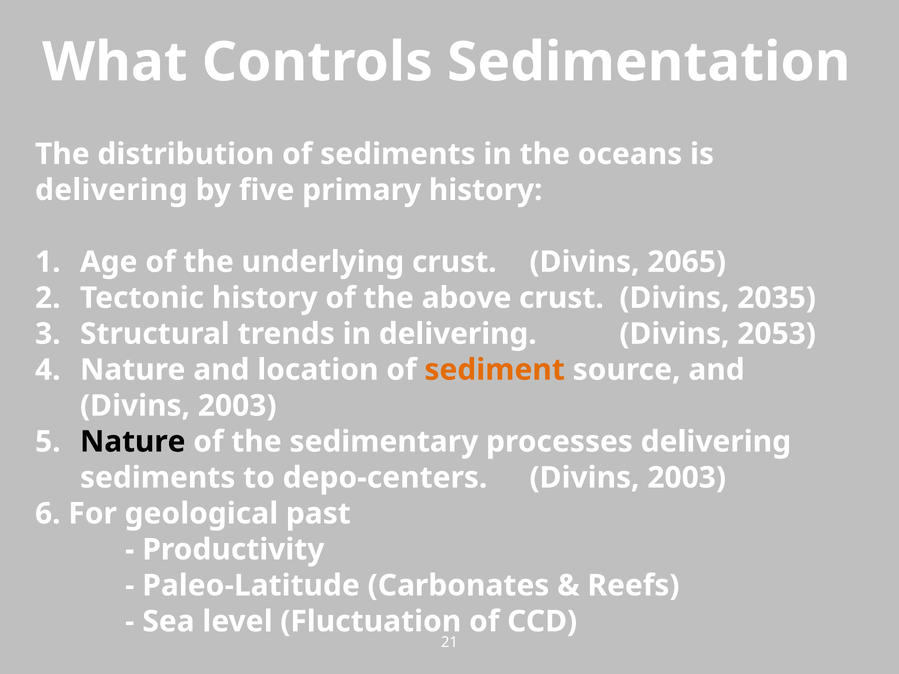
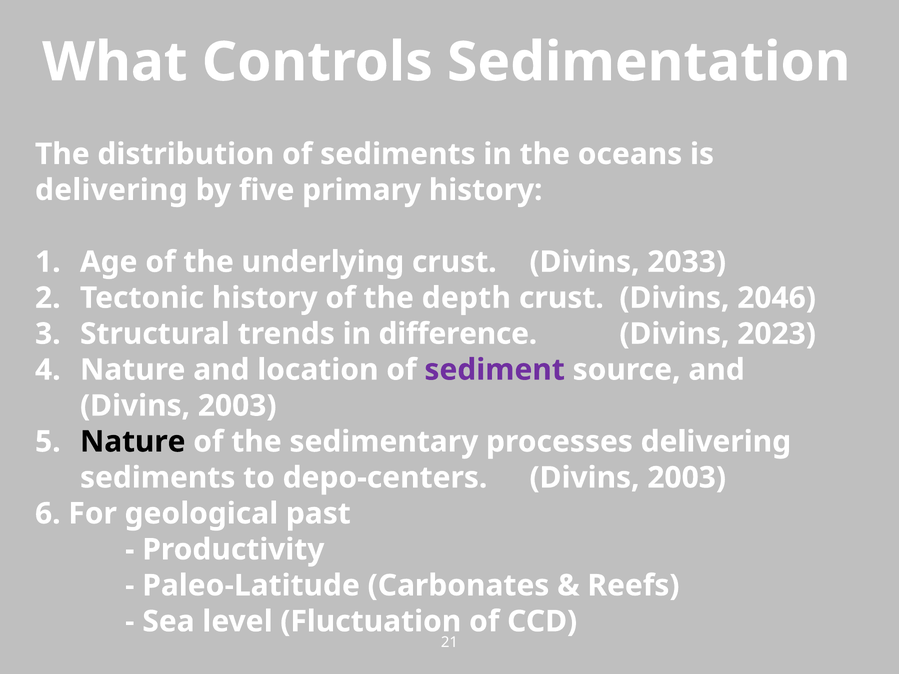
2065: 2065 -> 2033 (687, 262)
above: above -> depth (466, 298)
2035: 2035 -> 2046 (777, 298)
in delivering: delivering -> difference (458, 334)
2053: 2053 -> 2023 (777, 334)
sediment colour: orange -> purple (495, 370)
